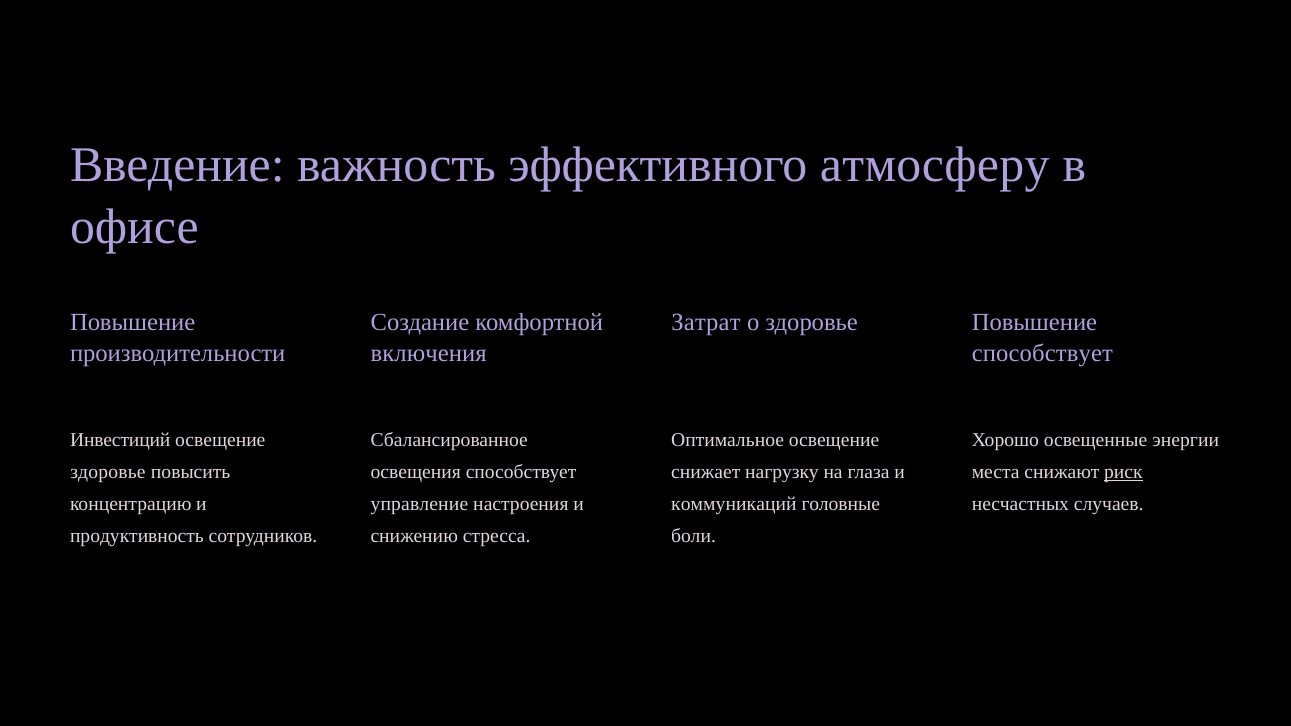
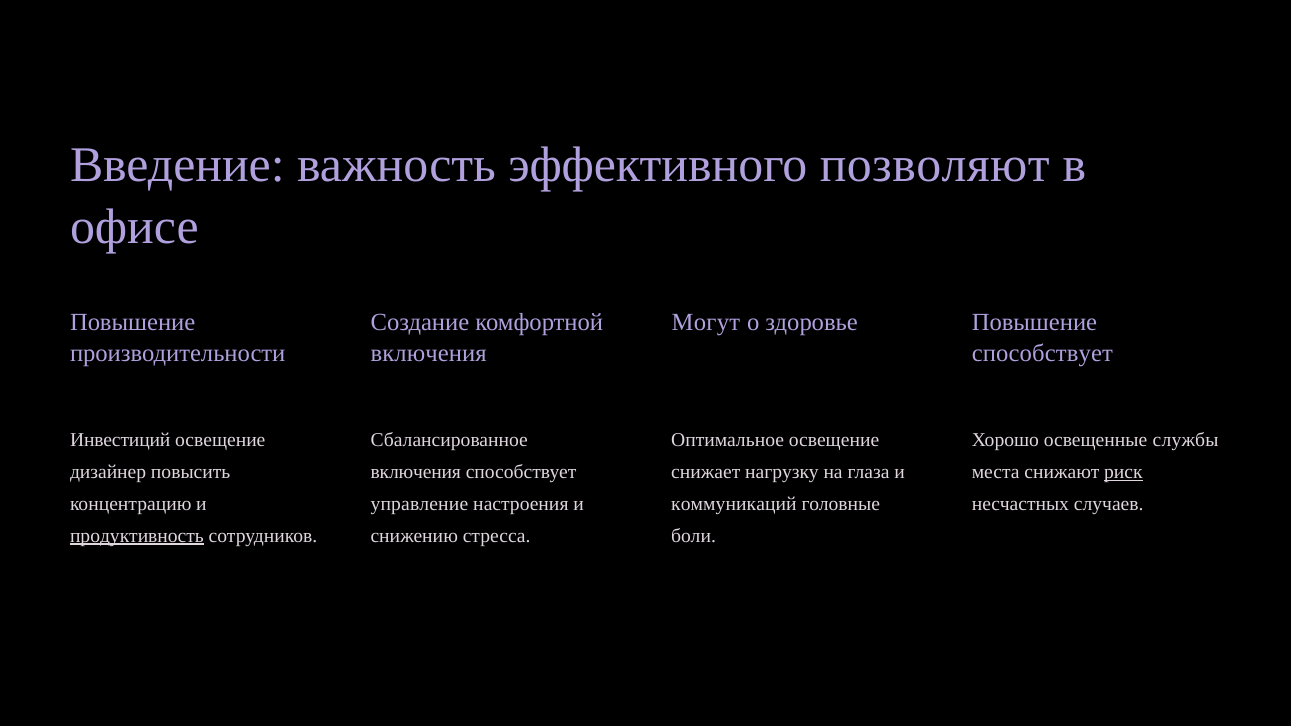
атмосферу: атмосферу -> позволяют (935, 165)
Затрат: Затрат -> Могут (706, 322)
энергии: энергии -> службы (1186, 440)
здоровье: здоровье -> дизайнер (108, 472)
освещения: освещения -> включения (416, 472)
продуктивность underline: none -> present (137, 536)
